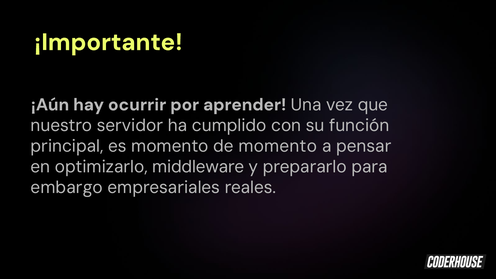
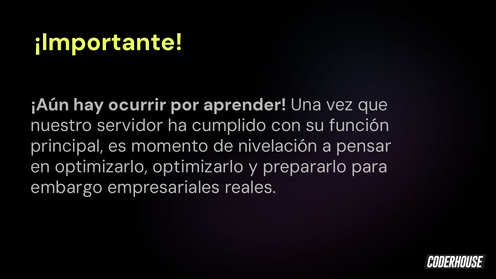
de momento: momento -> nivelación (278, 146)
optimizarlo middleware: middleware -> optimizarlo (198, 167)
